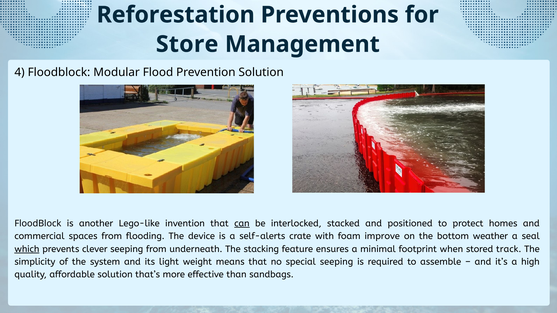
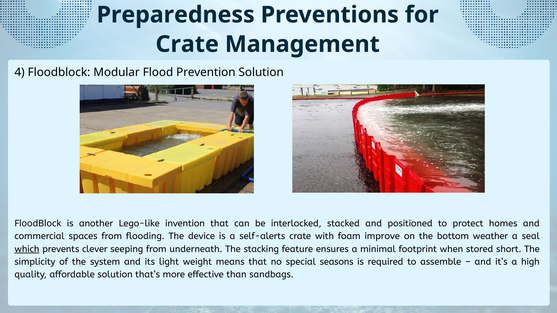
Reforestation: Reforestation -> Preparedness (176, 15)
Store: Store -> Crate (187, 44)
can underline: present -> none (242, 224)
track: track -> short (509, 249)
special seeping: seeping -> seasons (337, 262)
